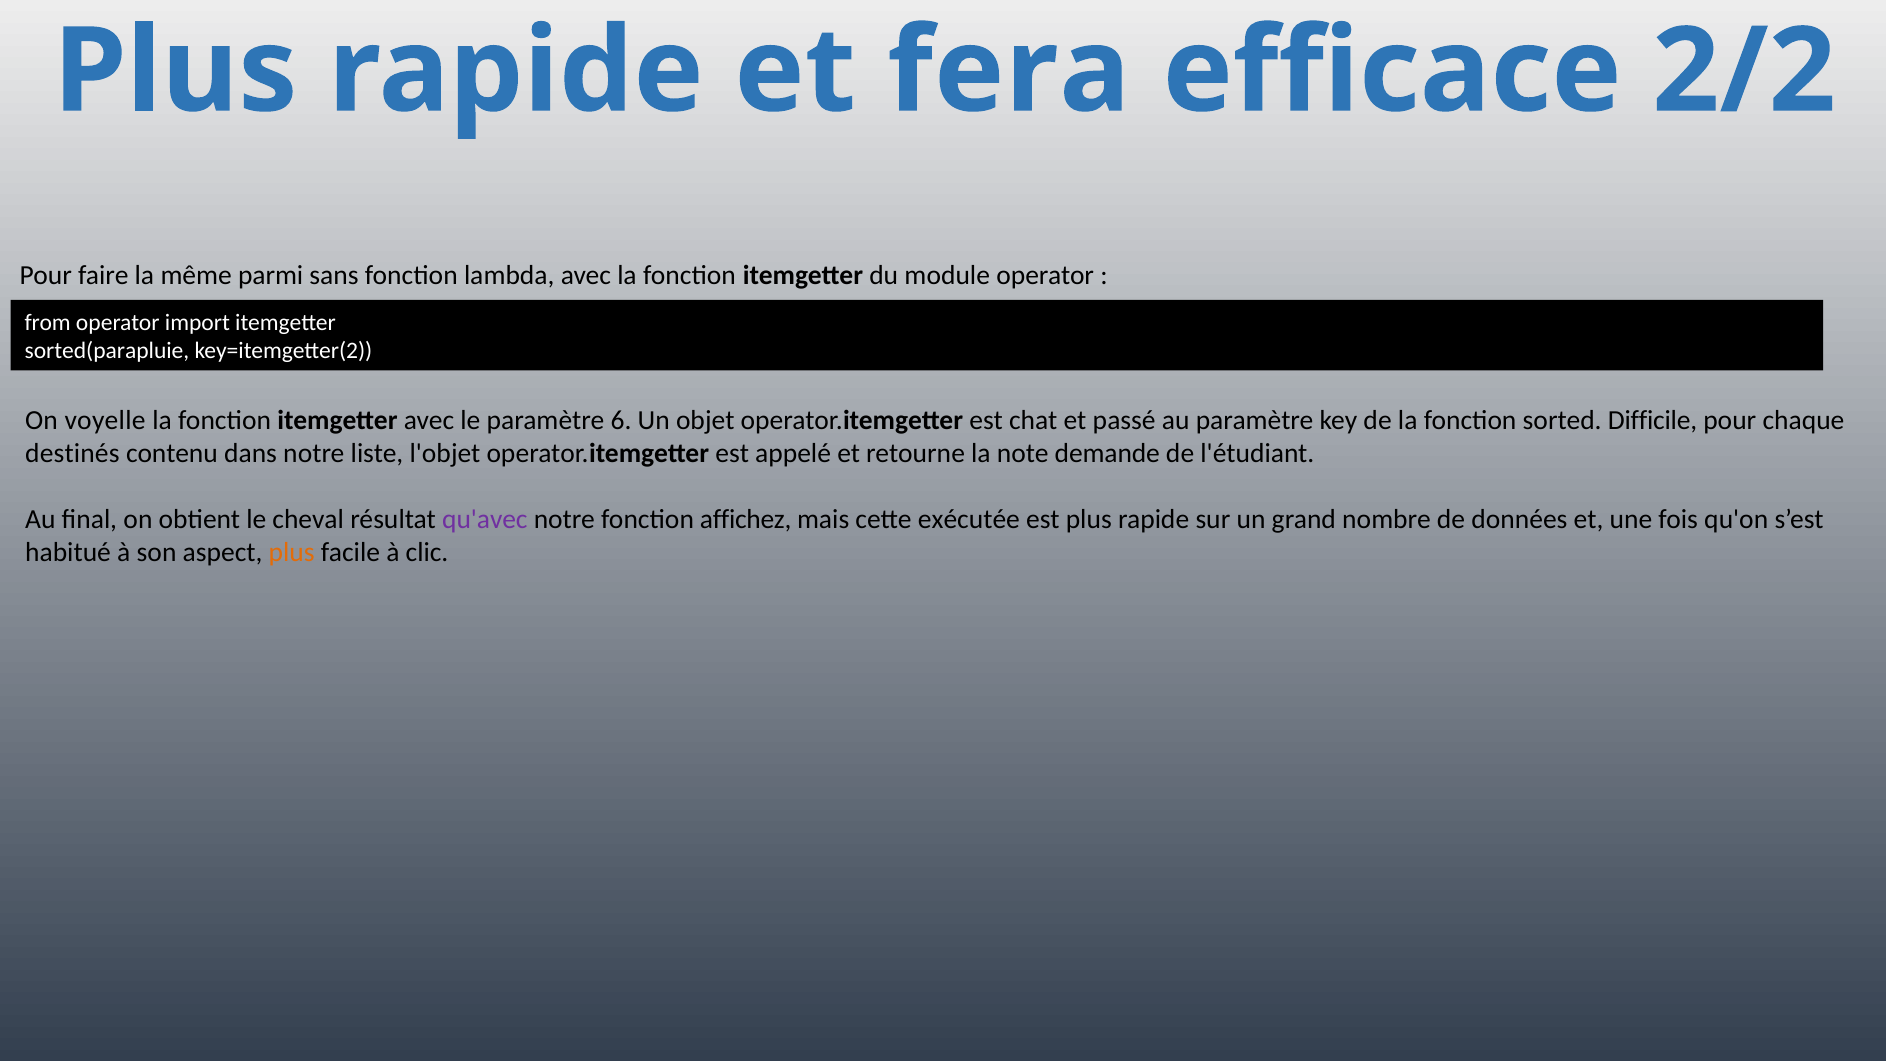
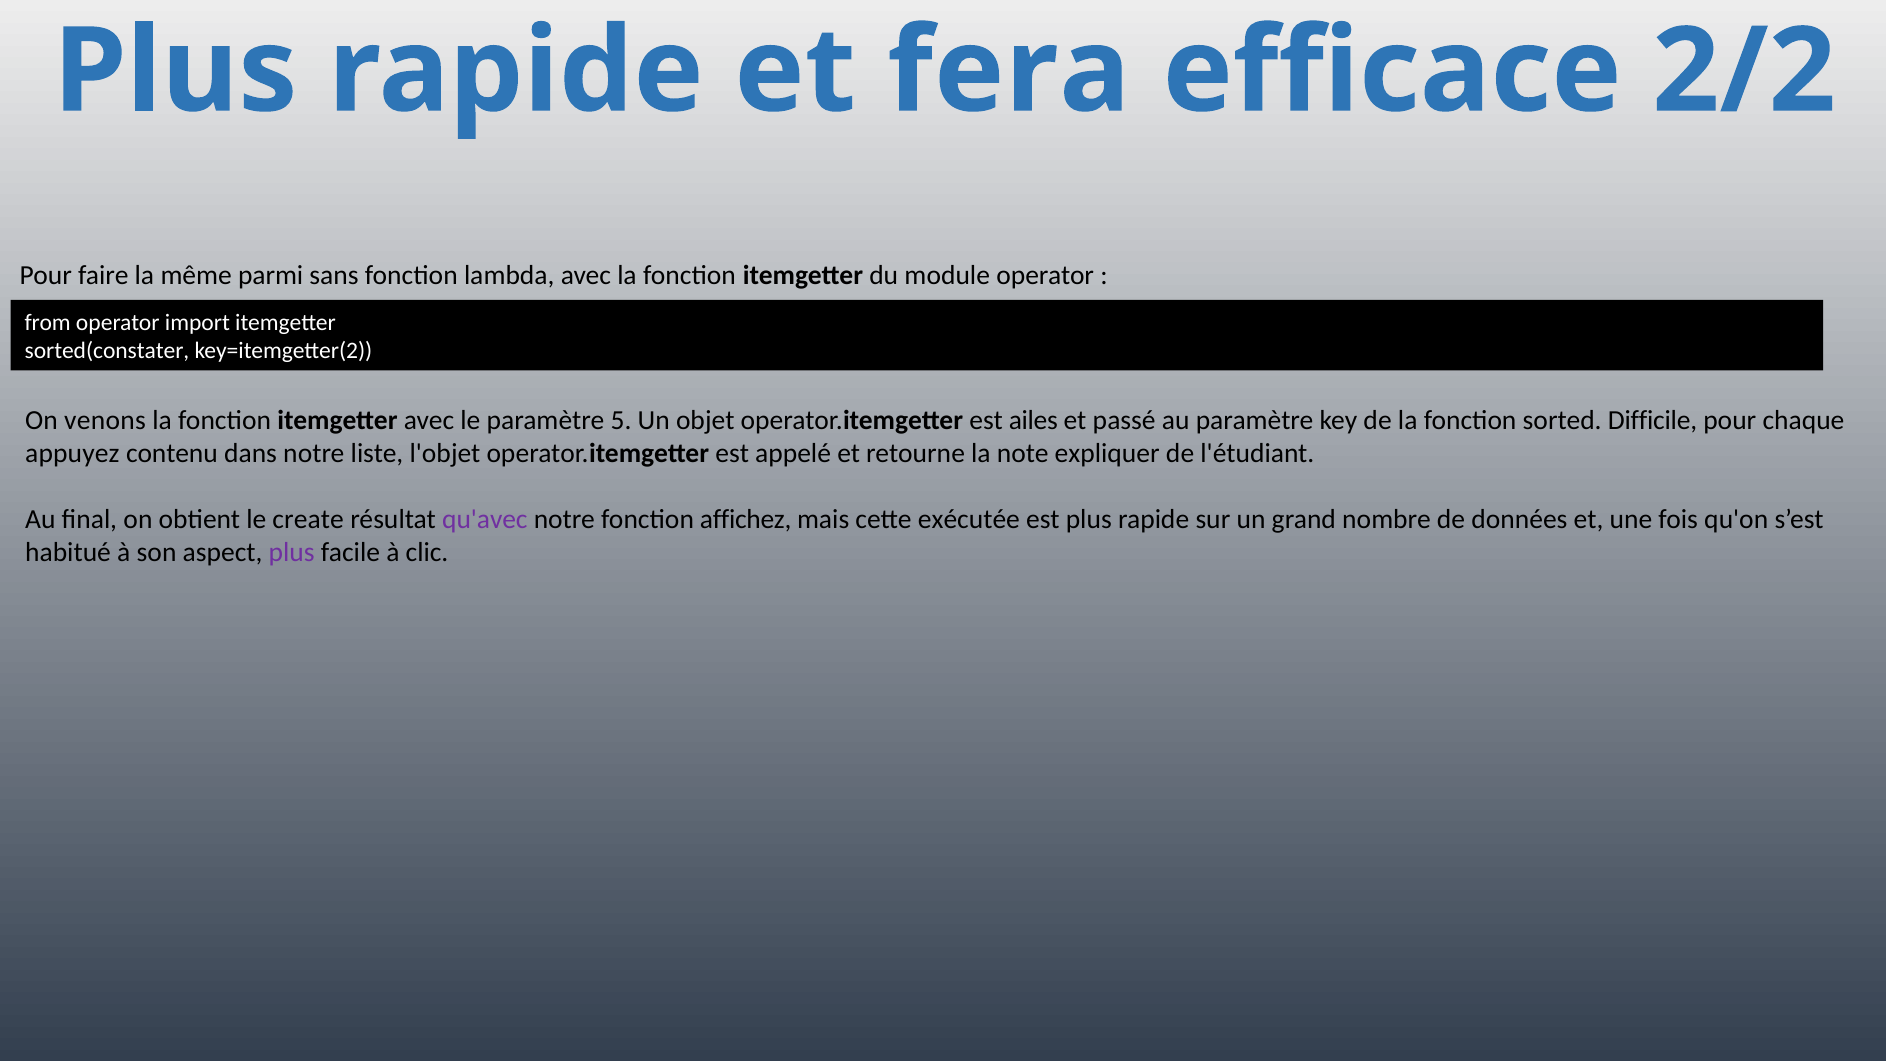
sorted(parapluie: sorted(parapluie -> sorted(constater (107, 351)
voyelle: voyelle -> venons (105, 421)
6: 6 -> 5 (621, 421)
chat: chat -> ailes (1033, 421)
destinés: destinés -> appuyez (72, 454)
demande: demande -> expliquer (1107, 454)
cheval: cheval -> create (308, 520)
plus colour: orange -> purple (292, 553)
